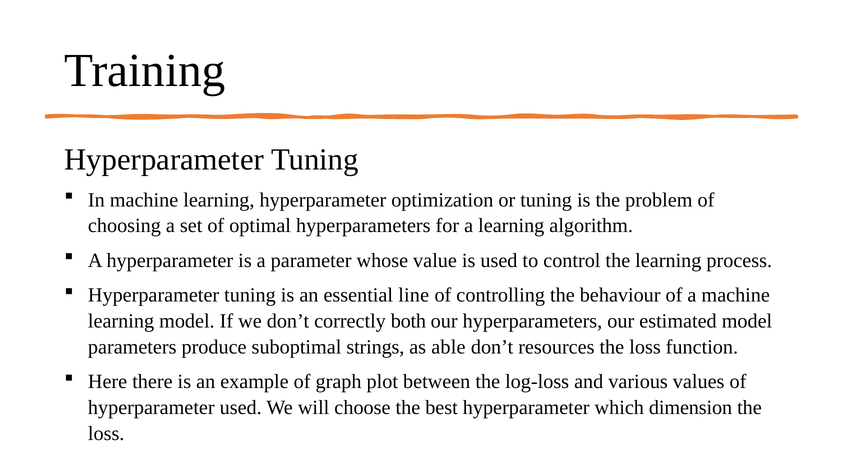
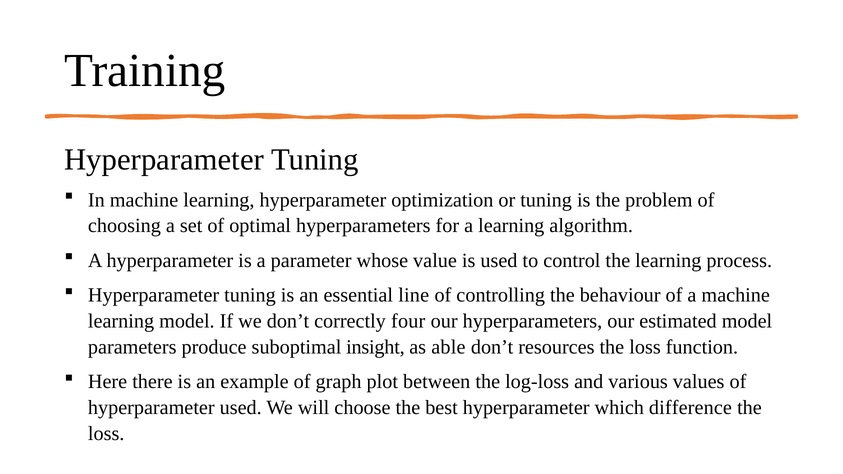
both: both -> four (408, 321)
strings: strings -> insight (375, 347)
dimension: dimension -> difference (690, 408)
